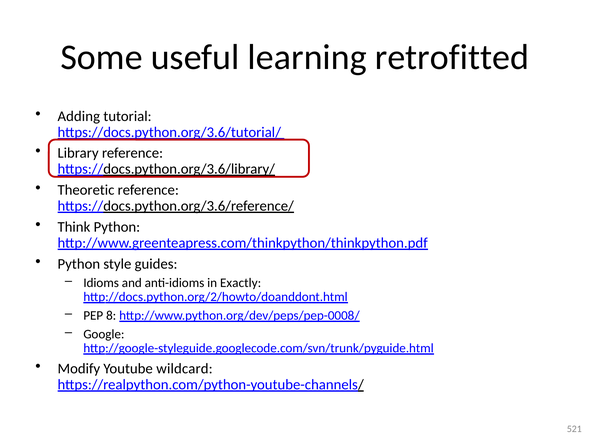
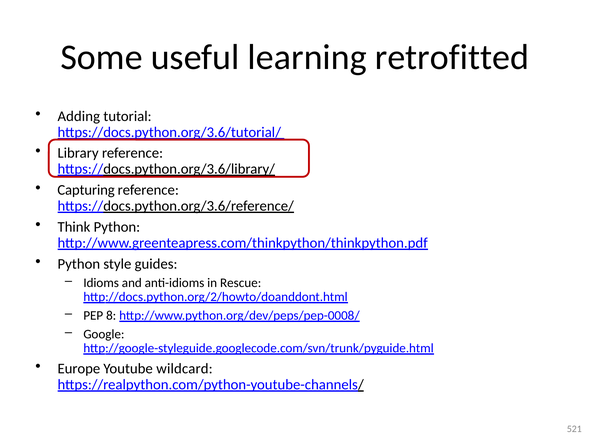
Theoretic: Theoretic -> Capturing (86, 190)
Exactly: Exactly -> Rescue (241, 283)
Modify: Modify -> Europe (79, 368)
